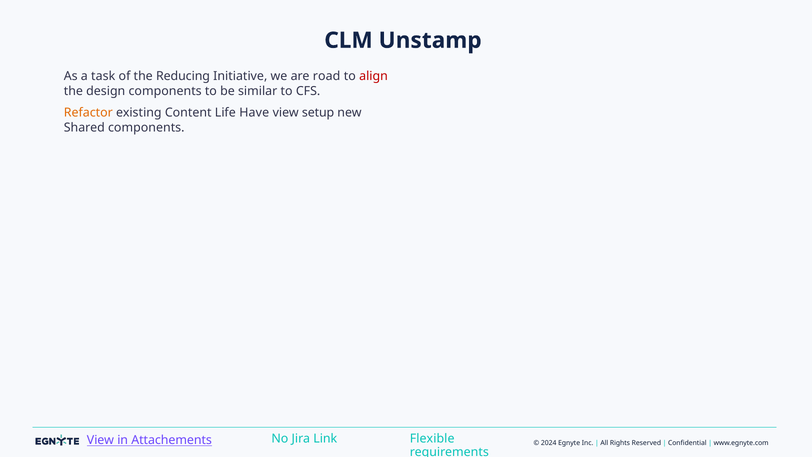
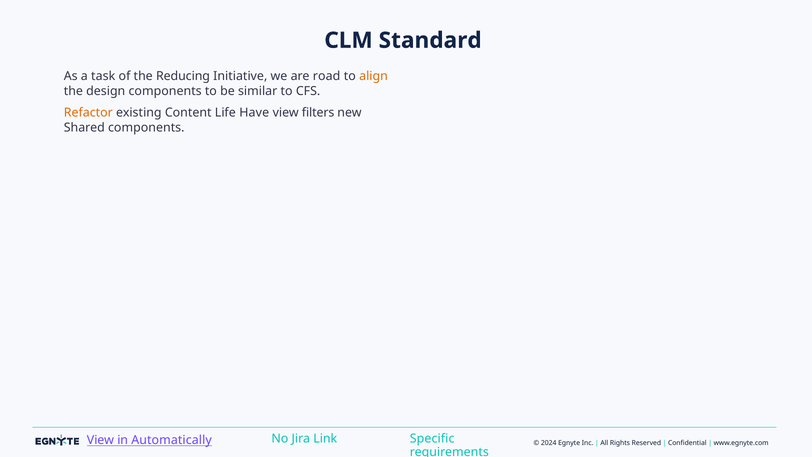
Unstamp: Unstamp -> Standard (430, 40)
align colour: red -> orange (374, 76)
setup: setup -> filters (318, 113)
Attachements: Attachements -> Automatically (172, 440)
Flexible: Flexible -> Specific (432, 439)
